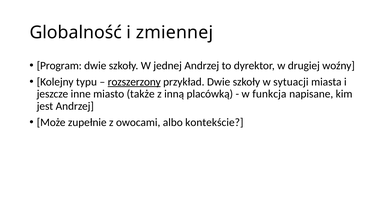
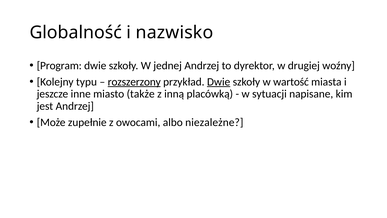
zmiennej: zmiennej -> nazwisko (175, 33)
Dwie underline: none -> present (219, 82)
sytuacji: sytuacji -> wartość (291, 82)
funkcja: funkcja -> sytuacji (269, 94)
kontekście: kontekście -> niezależne (214, 122)
